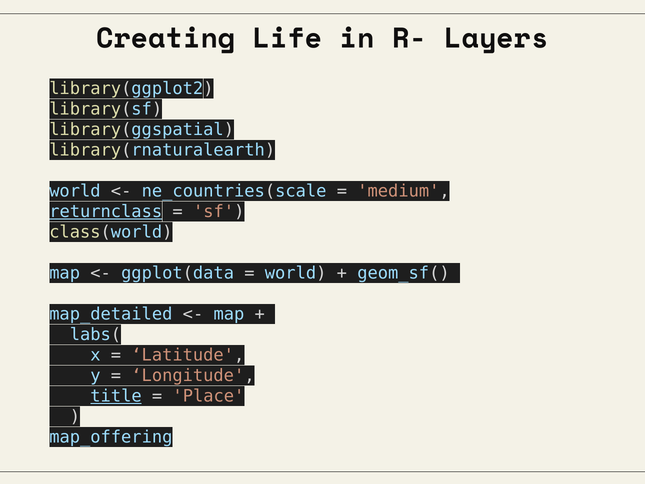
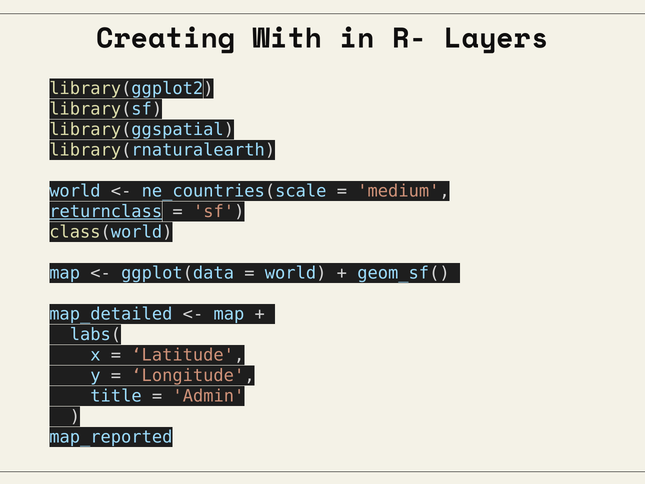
Life: Life -> With (288, 38)
title underline: present -> none (116, 396)
Place: Place -> Admin (208, 396)
map_offering: map_offering -> map_reported (111, 437)
